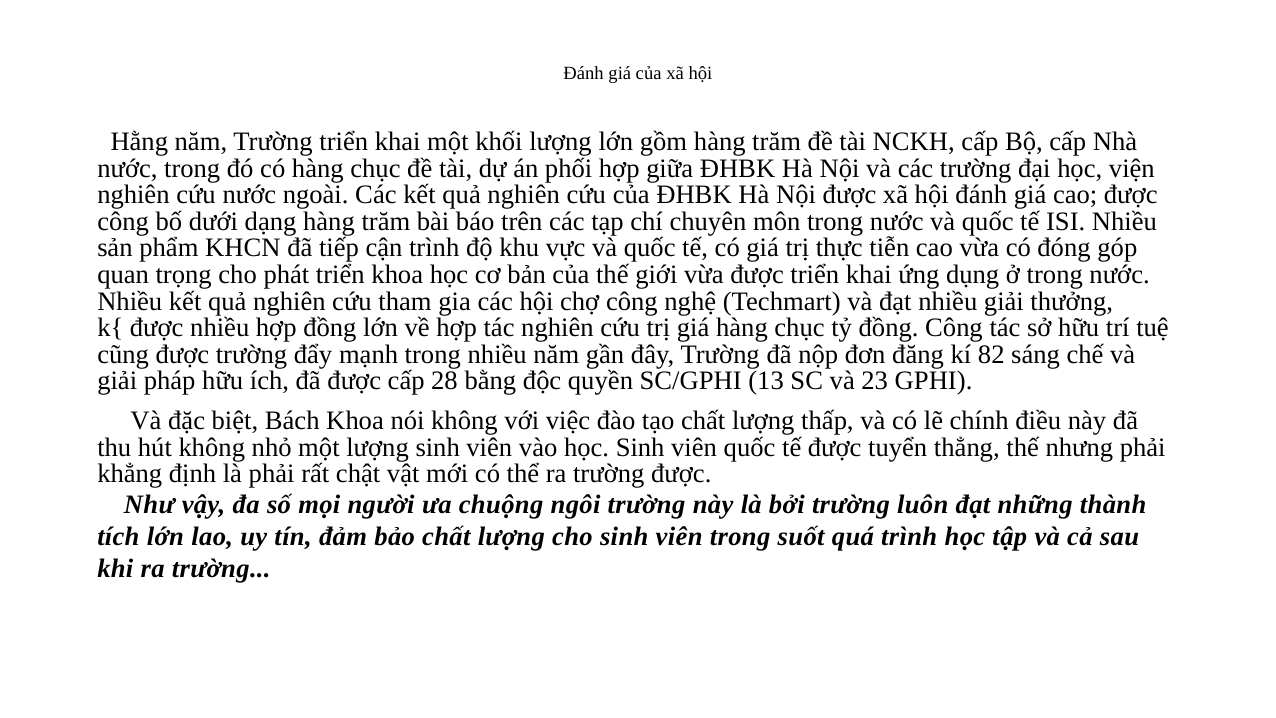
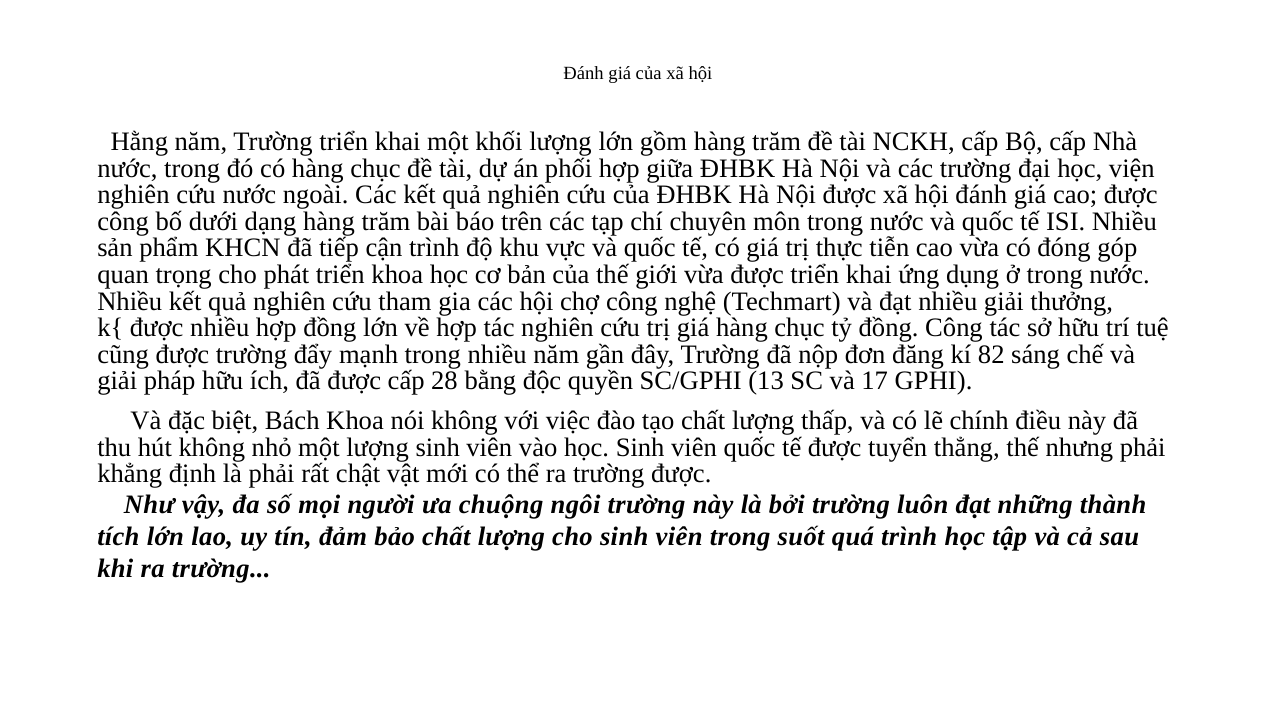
23: 23 -> 17 (875, 381)
